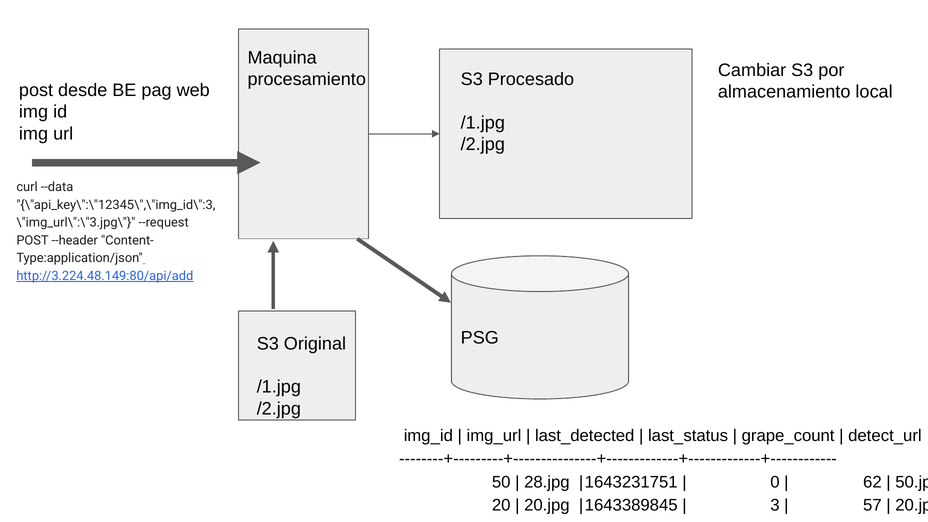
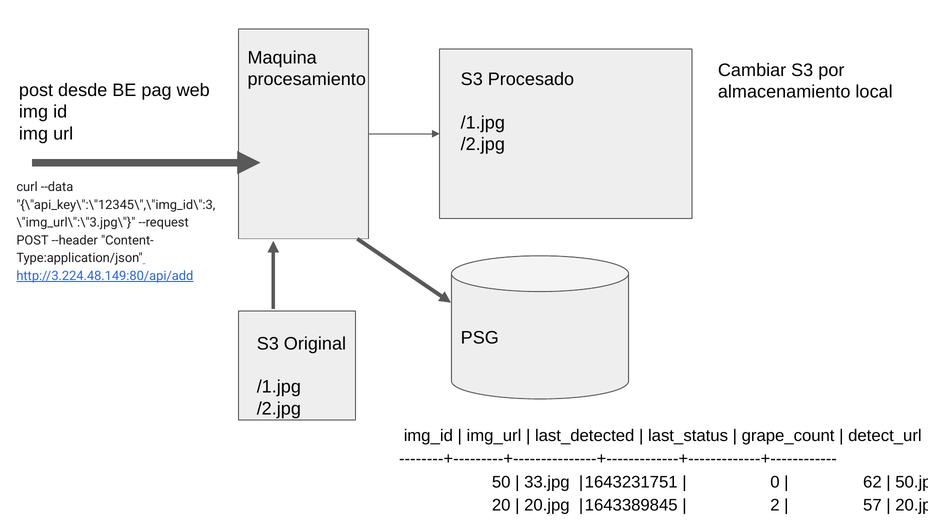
28.jpg: 28.jpg -> 33.jpg (547, 482)
3: 3 -> 2 (775, 505)
